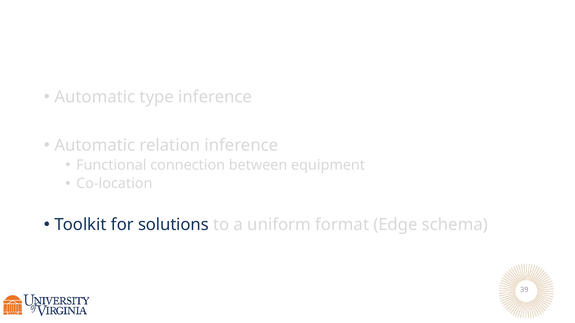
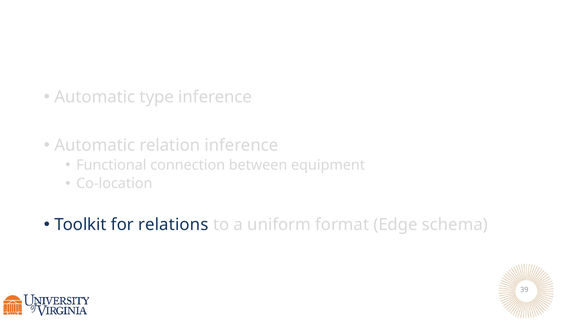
solutions: solutions -> relations (173, 225)
